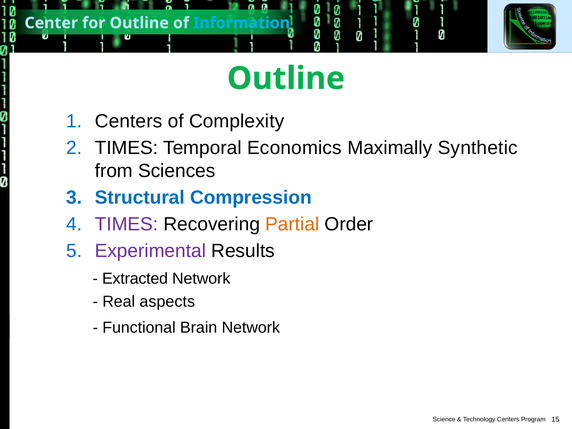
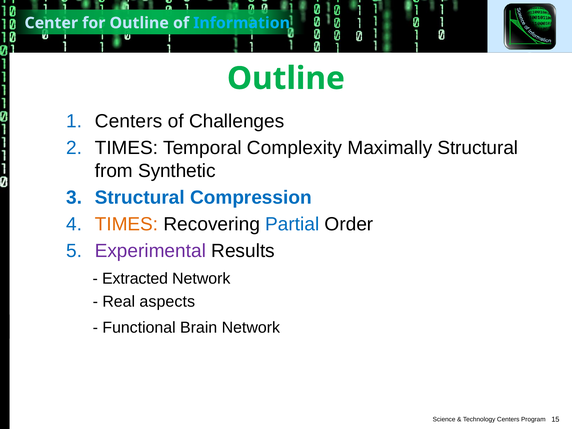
Complexity: Complexity -> Challenges (237, 121)
Economics: Economics -> Complexity (295, 148)
Maximally Synthetic: Synthetic -> Structural (478, 148)
Sciences: Sciences -> Synthetic (177, 171)
TIMES colour: purple -> orange (127, 224)
Partial colour: orange -> blue (292, 224)
